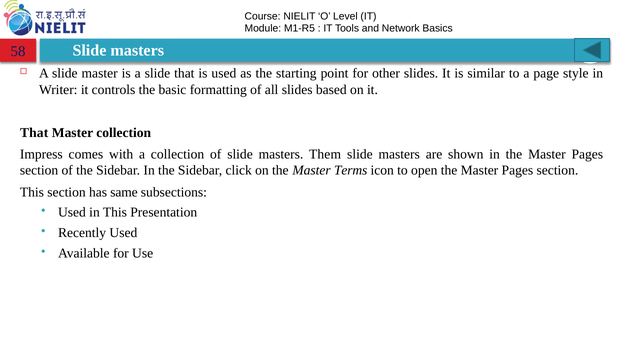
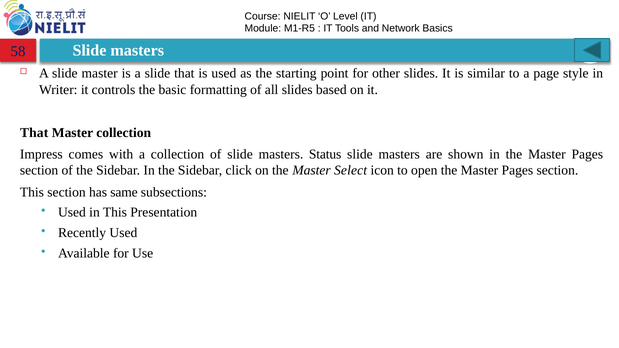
Them: Them -> Status (325, 154)
Terms: Terms -> Select (351, 171)
